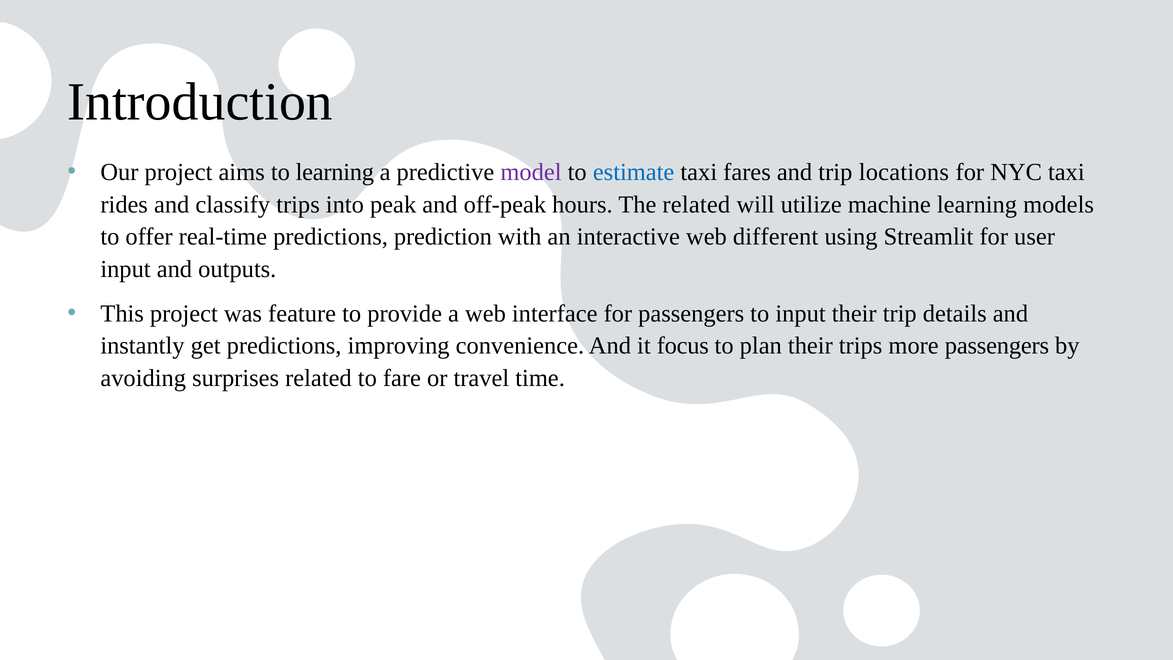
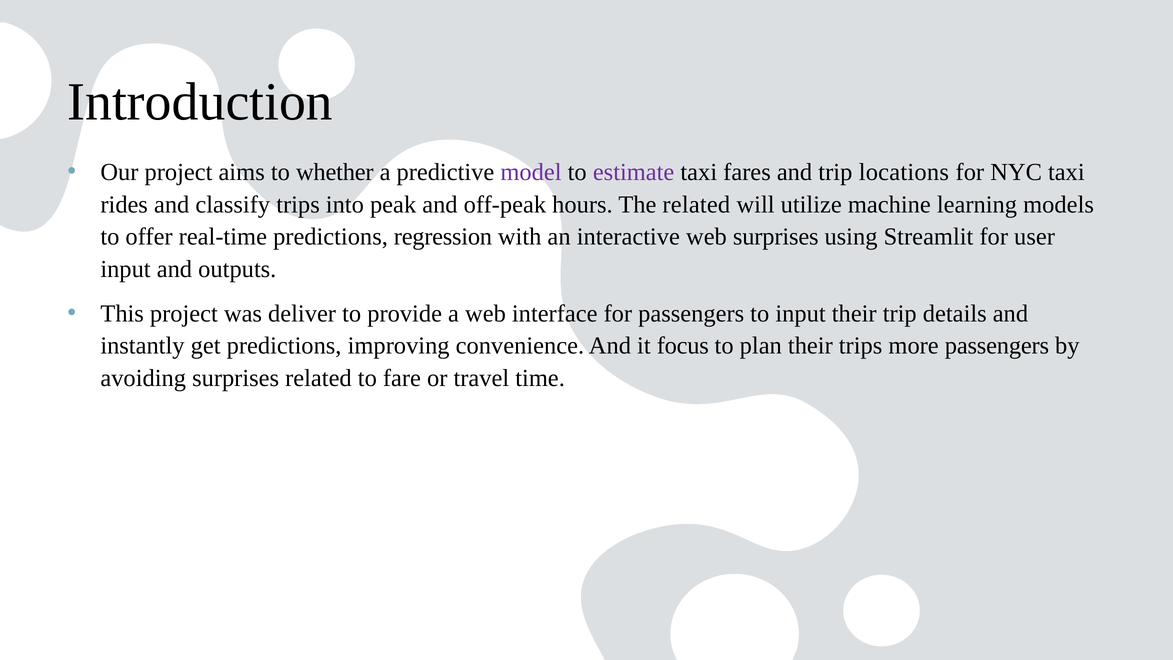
to learning: learning -> whether (335, 172)
estimate colour: blue -> purple (634, 172)
prediction: prediction -> regression (443, 237)
web different: different -> surprises (776, 237)
feature: feature -> deliver (302, 314)
